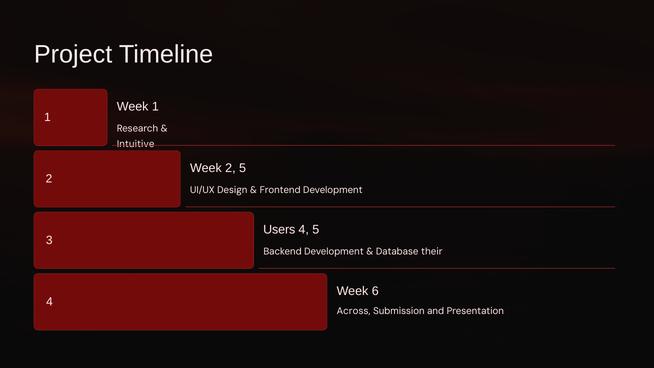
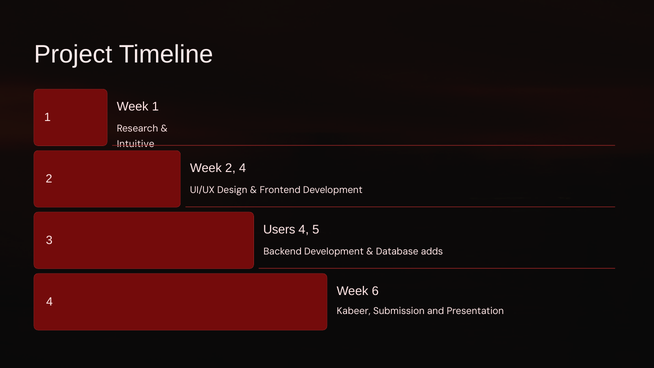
2 5: 5 -> 4 (243, 168)
their: their -> adds (432, 252)
Across: Across -> Kabeer (354, 311)
